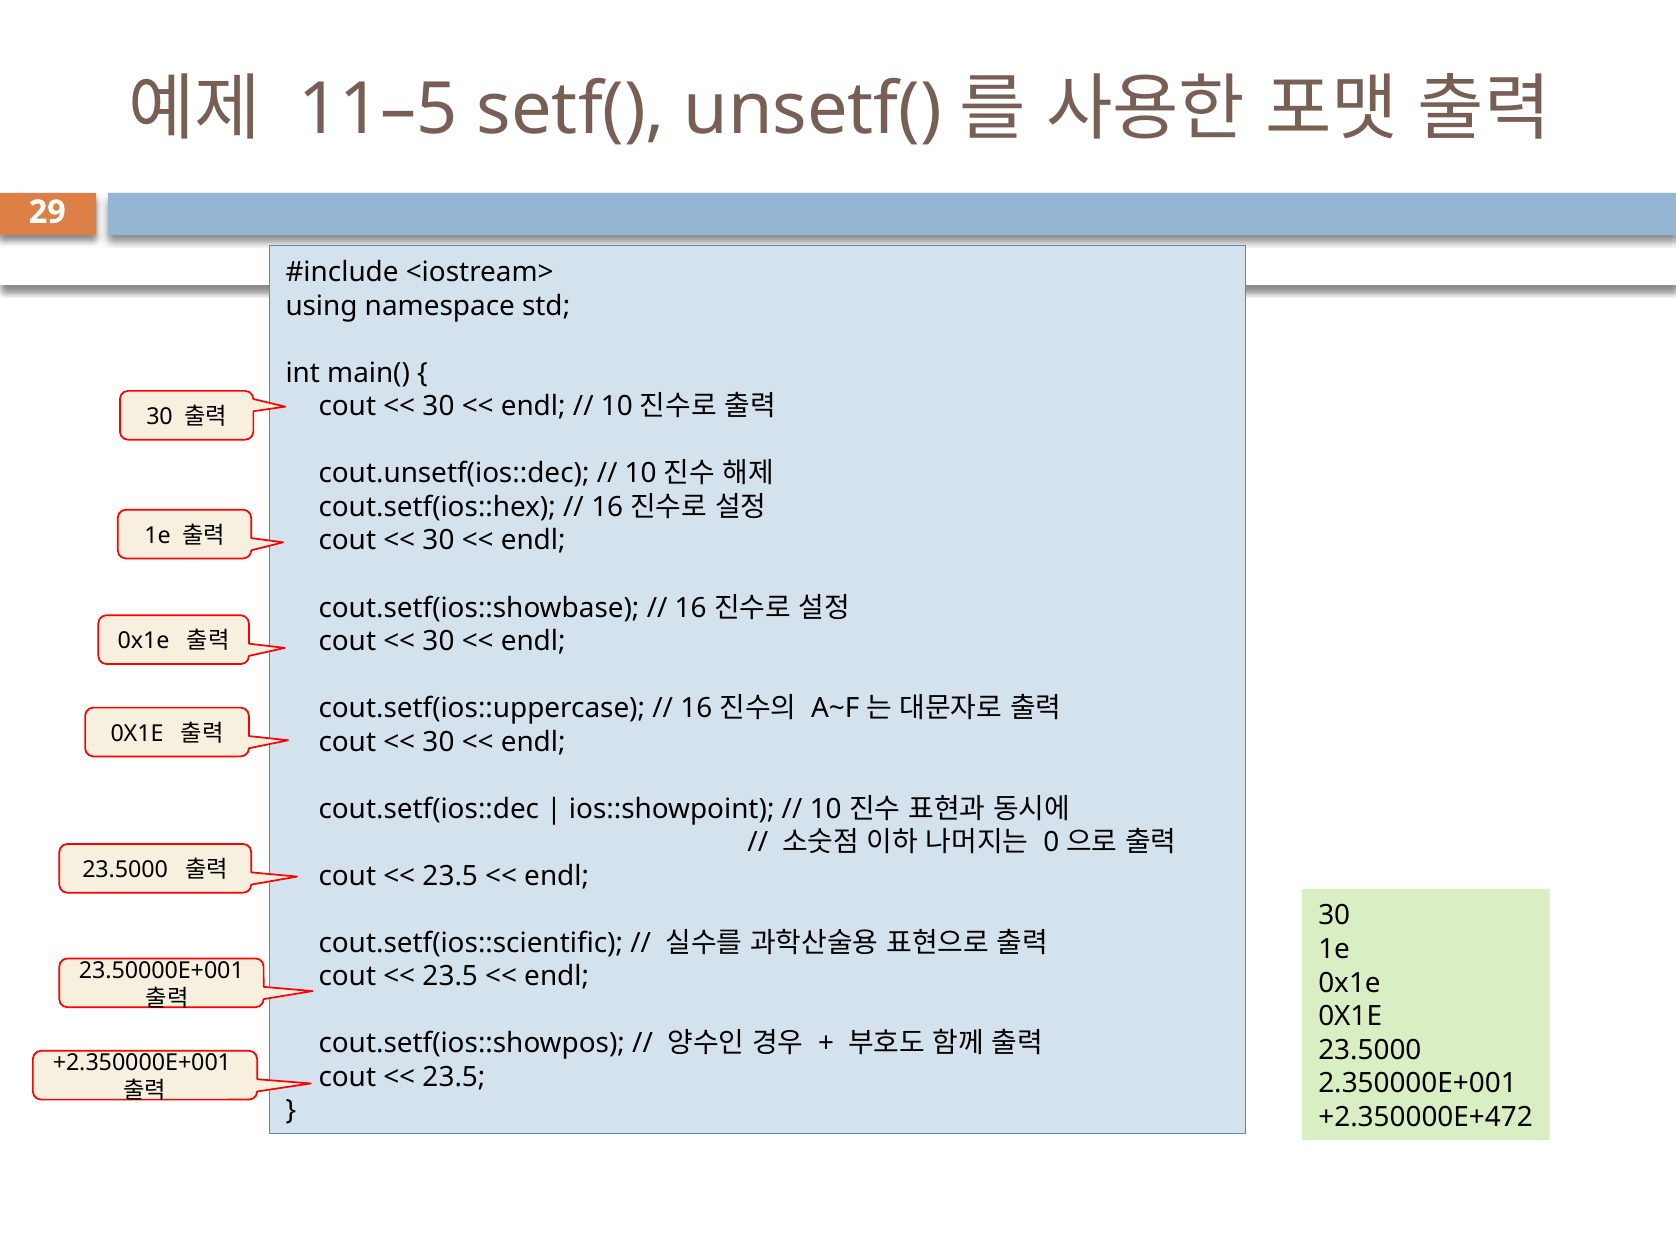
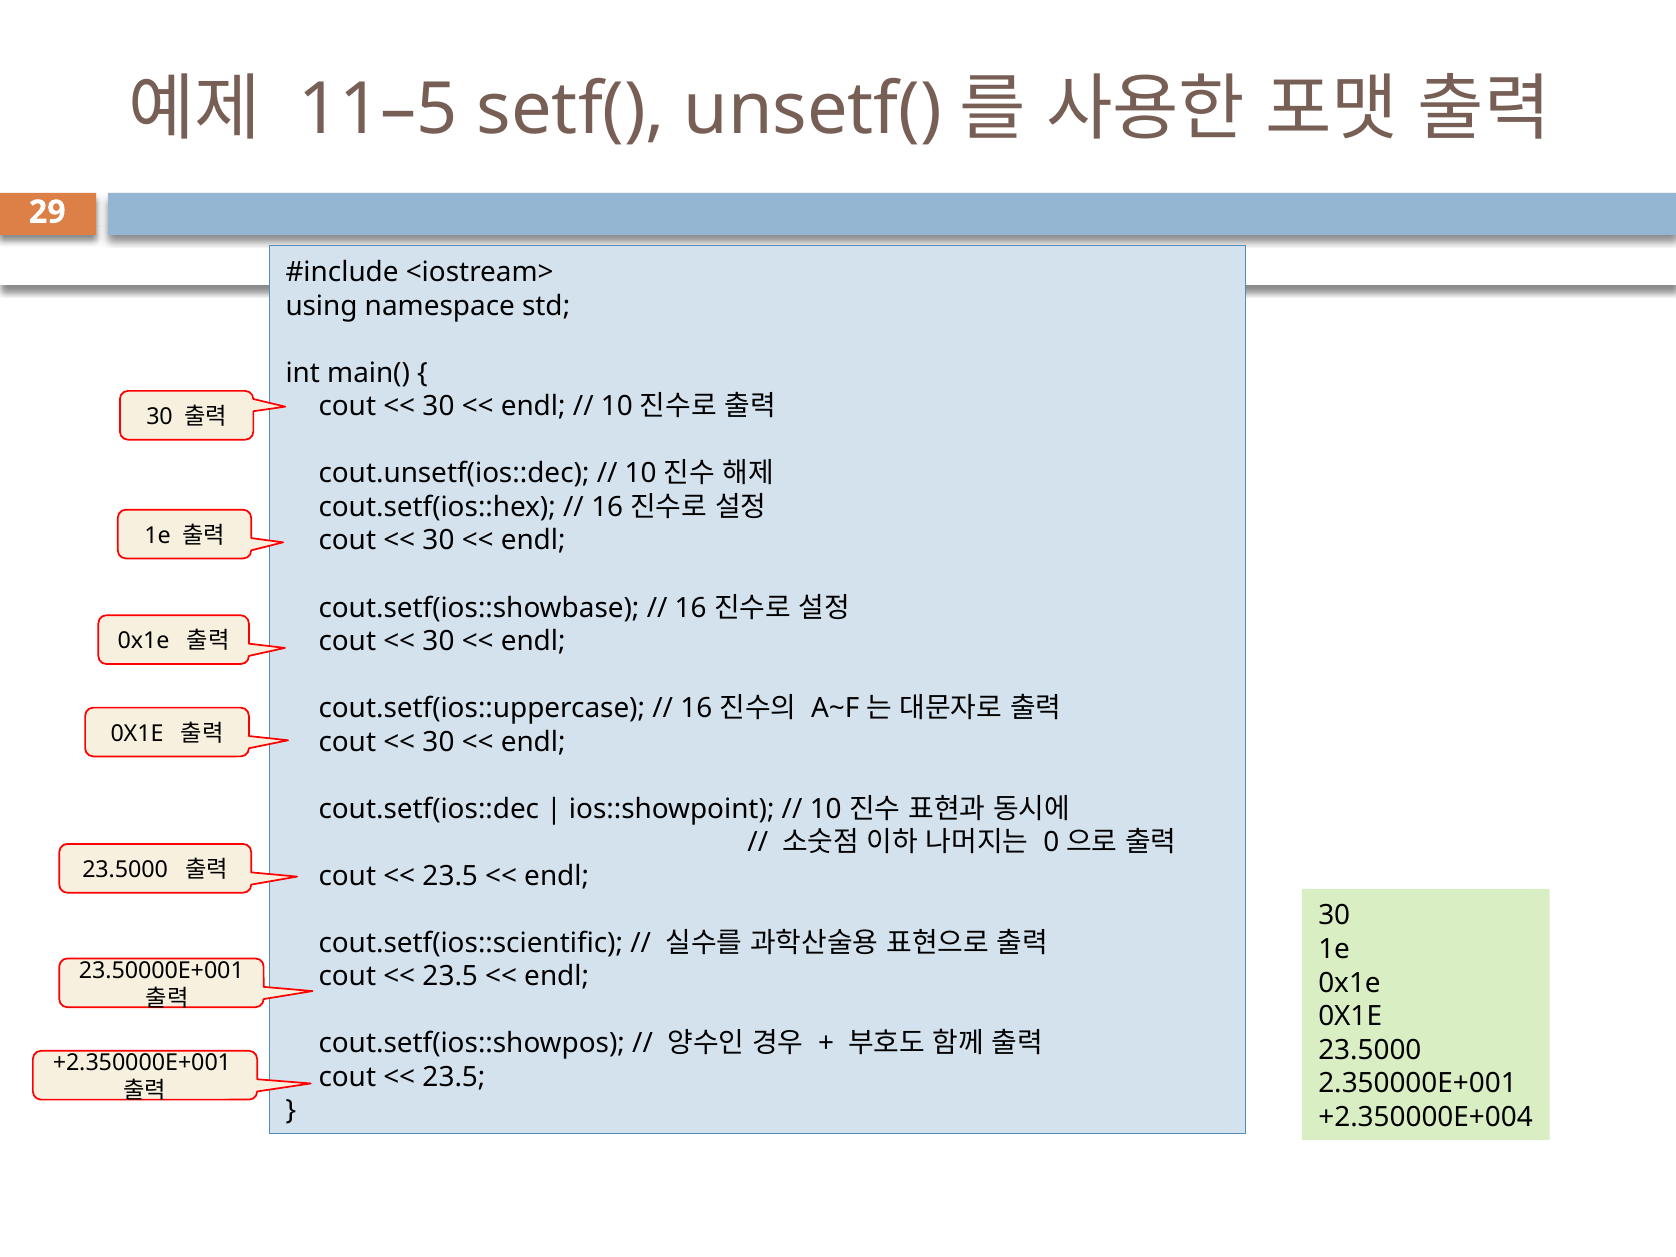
+2.350000E+472: +2.350000E+472 -> +2.350000E+004 (1426, 1117)
